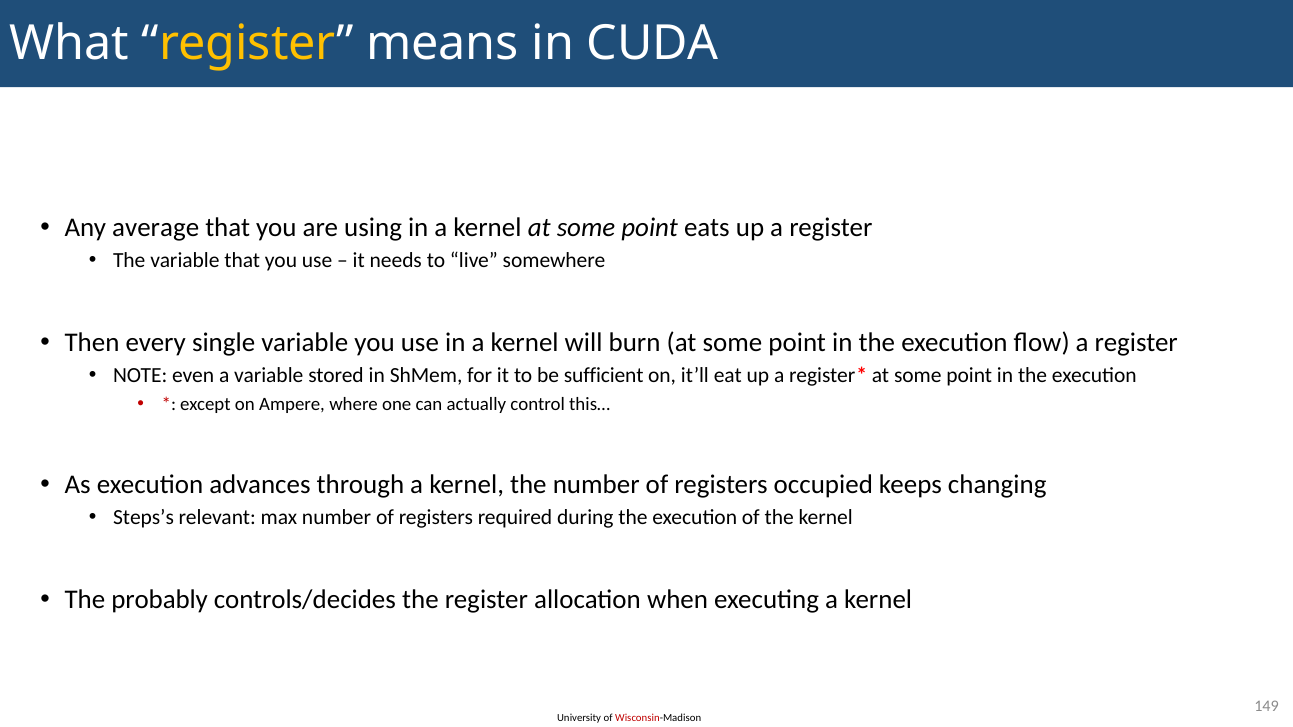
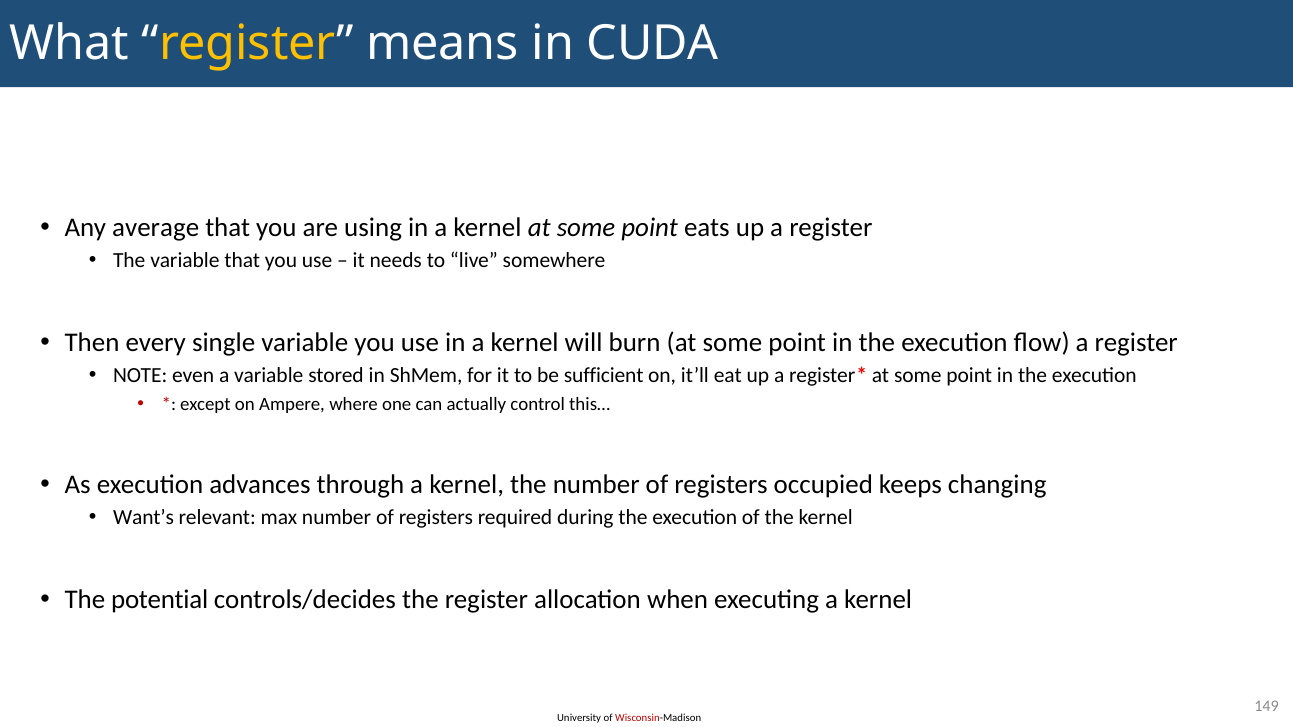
Steps’s: Steps’s -> Want’s (144, 518)
probably: probably -> potential (160, 600)
